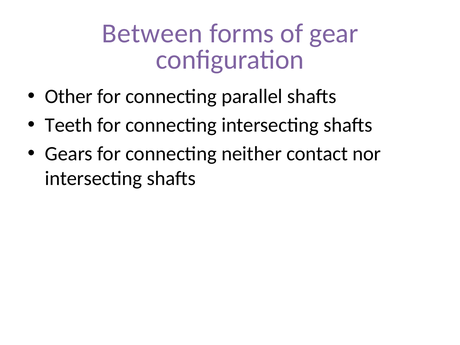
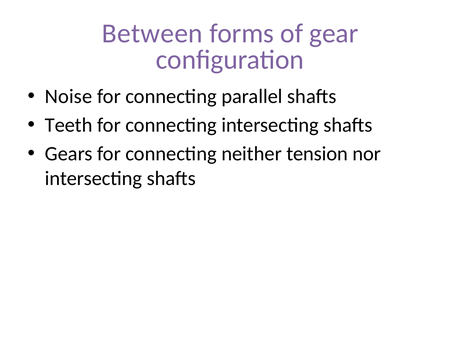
Other: Other -> Noise (69, 96)
contact: contact -> tension (317, 154)
